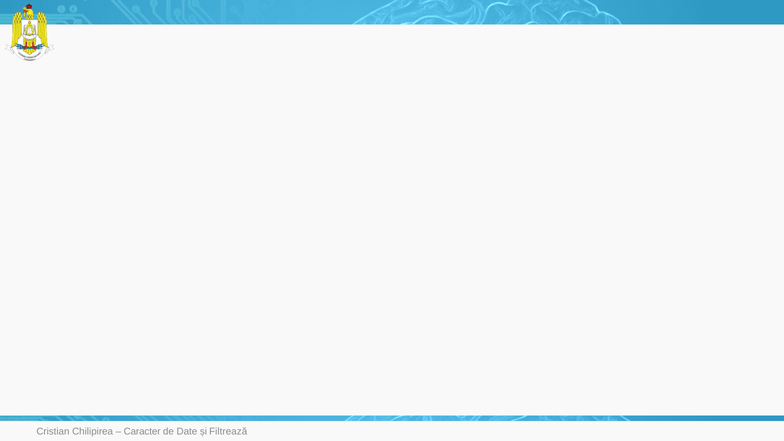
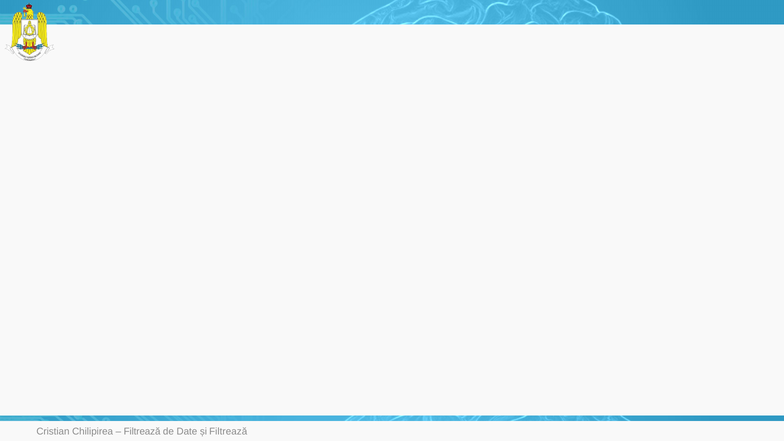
Caracter: Caracter -> Filtrează (142, 432)
